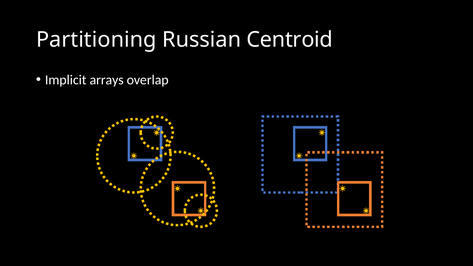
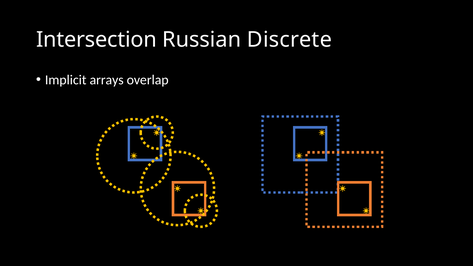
Partitioning: Partitioning -> Intersection (96, 40)
Centroid: Centroid -> Discrete (289, 40)
